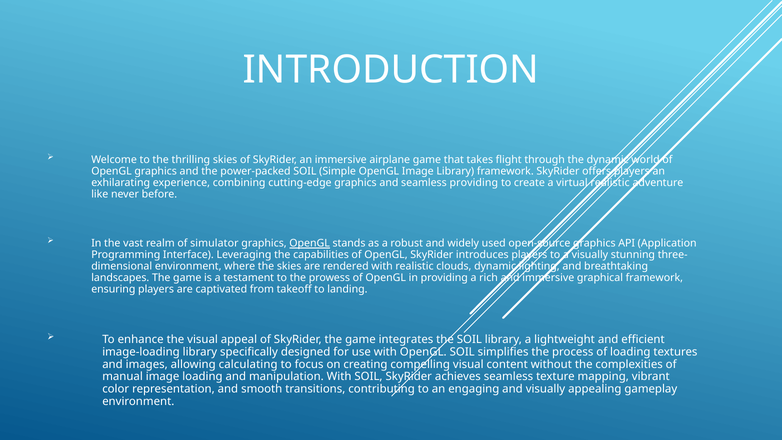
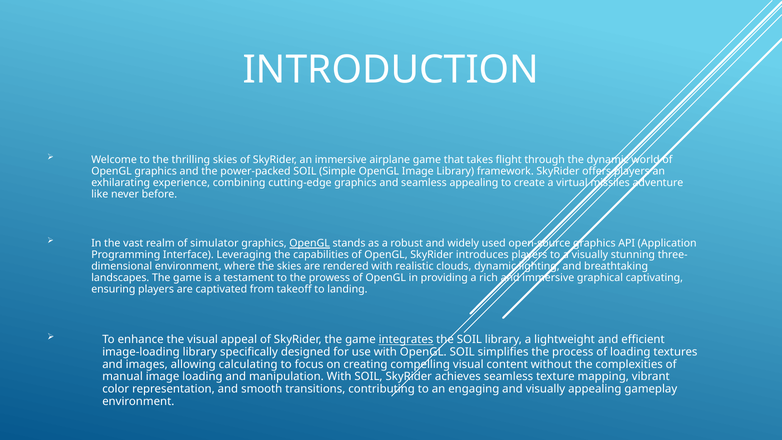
seamless providing: providing -> appealing (474, 183)
virtual realistic: realistic -> missiles (610, 183)
graphical framework: framework -> captivating (654, 278)
integrates underline: none -> present (406, 340)
